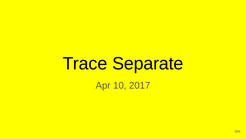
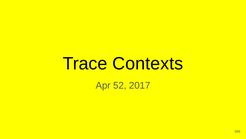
Separate: Separate -> Contexts (148, 63)
10: 10 -> 52 (120, 85)
